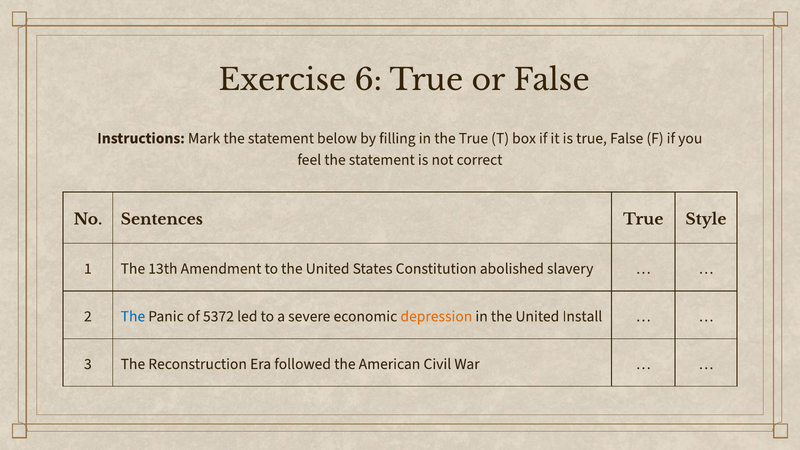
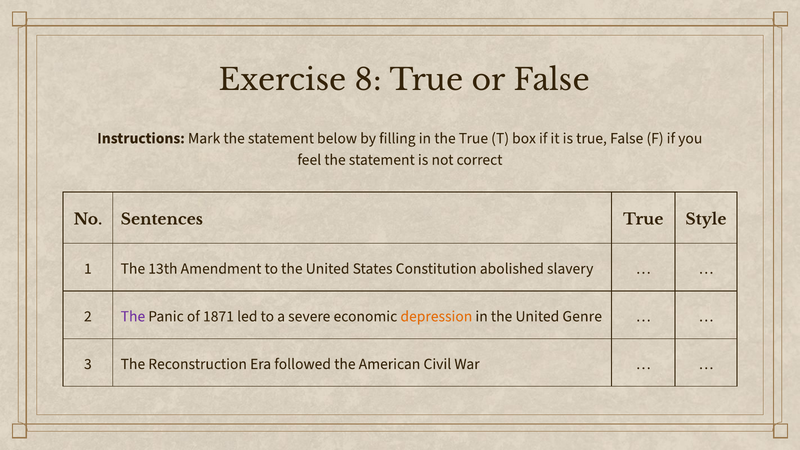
6: 6 -> 8 (368, 80)
The colour: blue -> purple (133, 316)
5372: 5372 -> 1871 (218, 316)
Install: Install -> Genre (582, 316)
